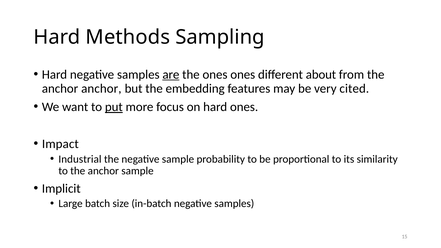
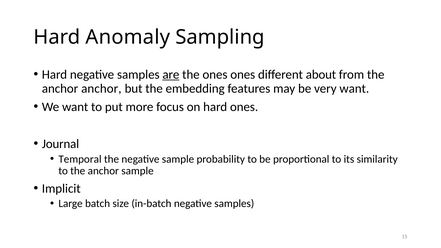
Methods: Methods -> Anomaly (128, 37)
very cited: cited -> want (354, 88)
put underline: present -> none (114, 107)
Impact: Impact -> Journal (61, 144)
Industrial: Industrial -> Temporal (80, 159)
